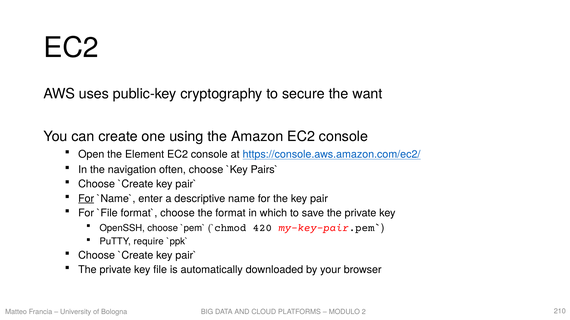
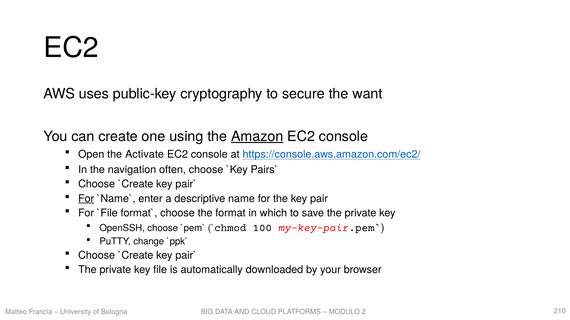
Amazon underline: none -> present (257, 137)
Element: Element -> Activate (145, 155)
420: 420 -> 100 (262, 228)
require: require -> change (149, 242)
